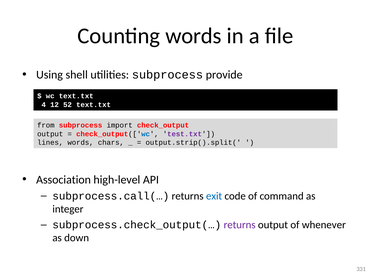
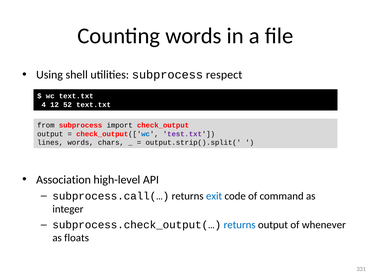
provide: provide -> respect (224, 75)
returns colour: purple -> blue (240, 225)
down: down -> floats (77, 238)
